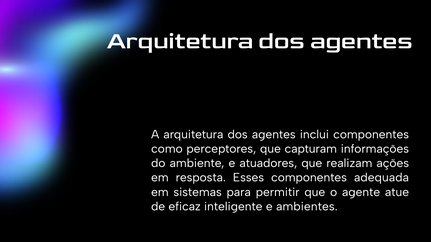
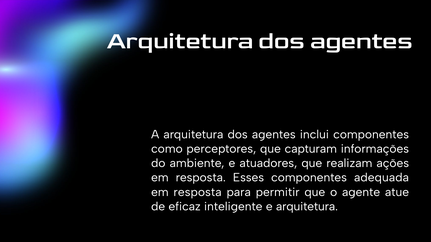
sistemas: sistemas -> resposta (198, 192)
e ambientes: ambientes -> arquitetura (307, 207)
